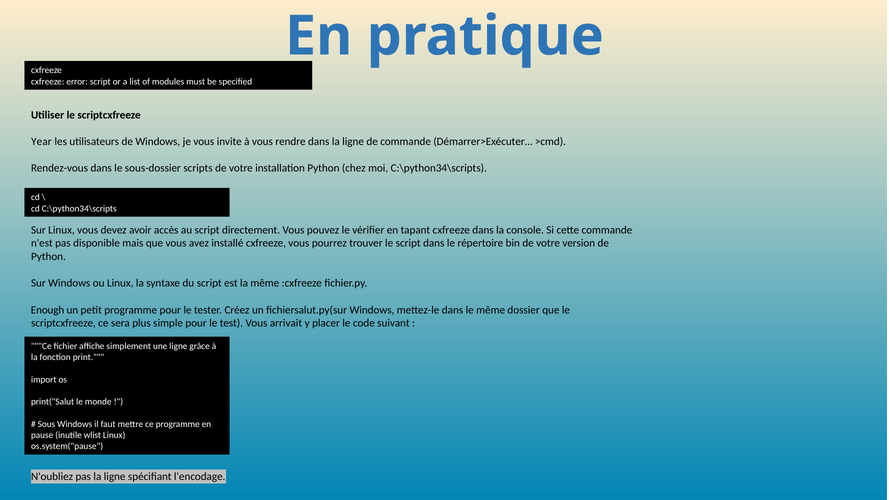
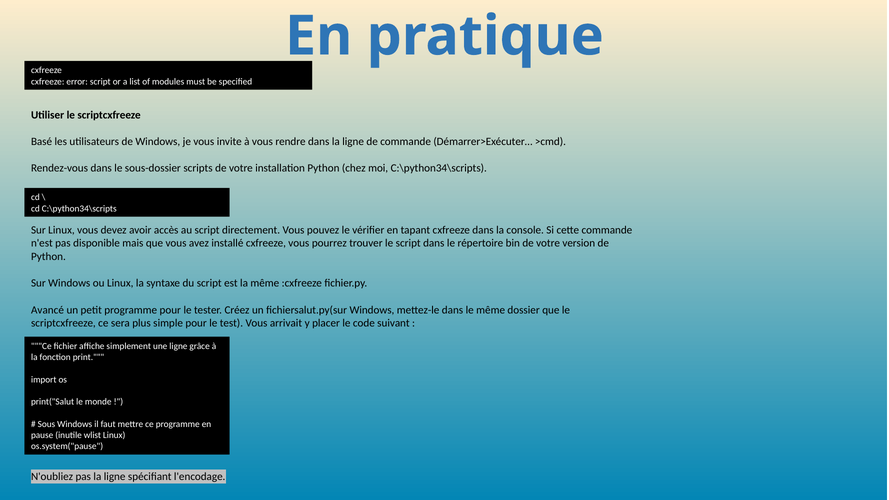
Year: Year -> Basé (42, 142)
Enough: Enough -> Avancé (47, 310)
